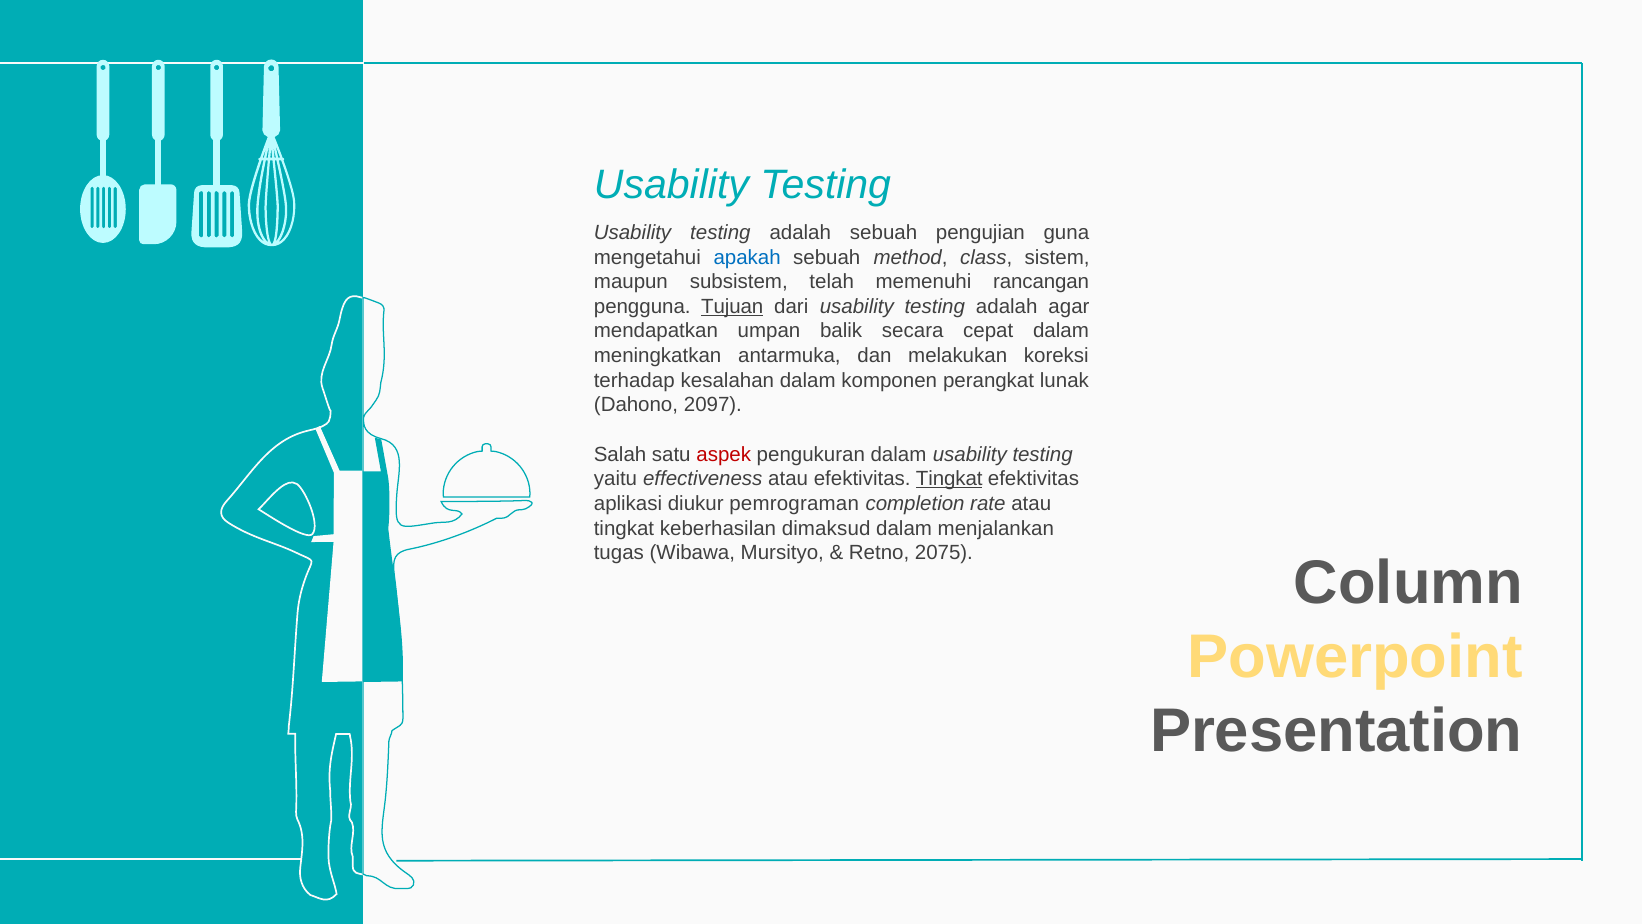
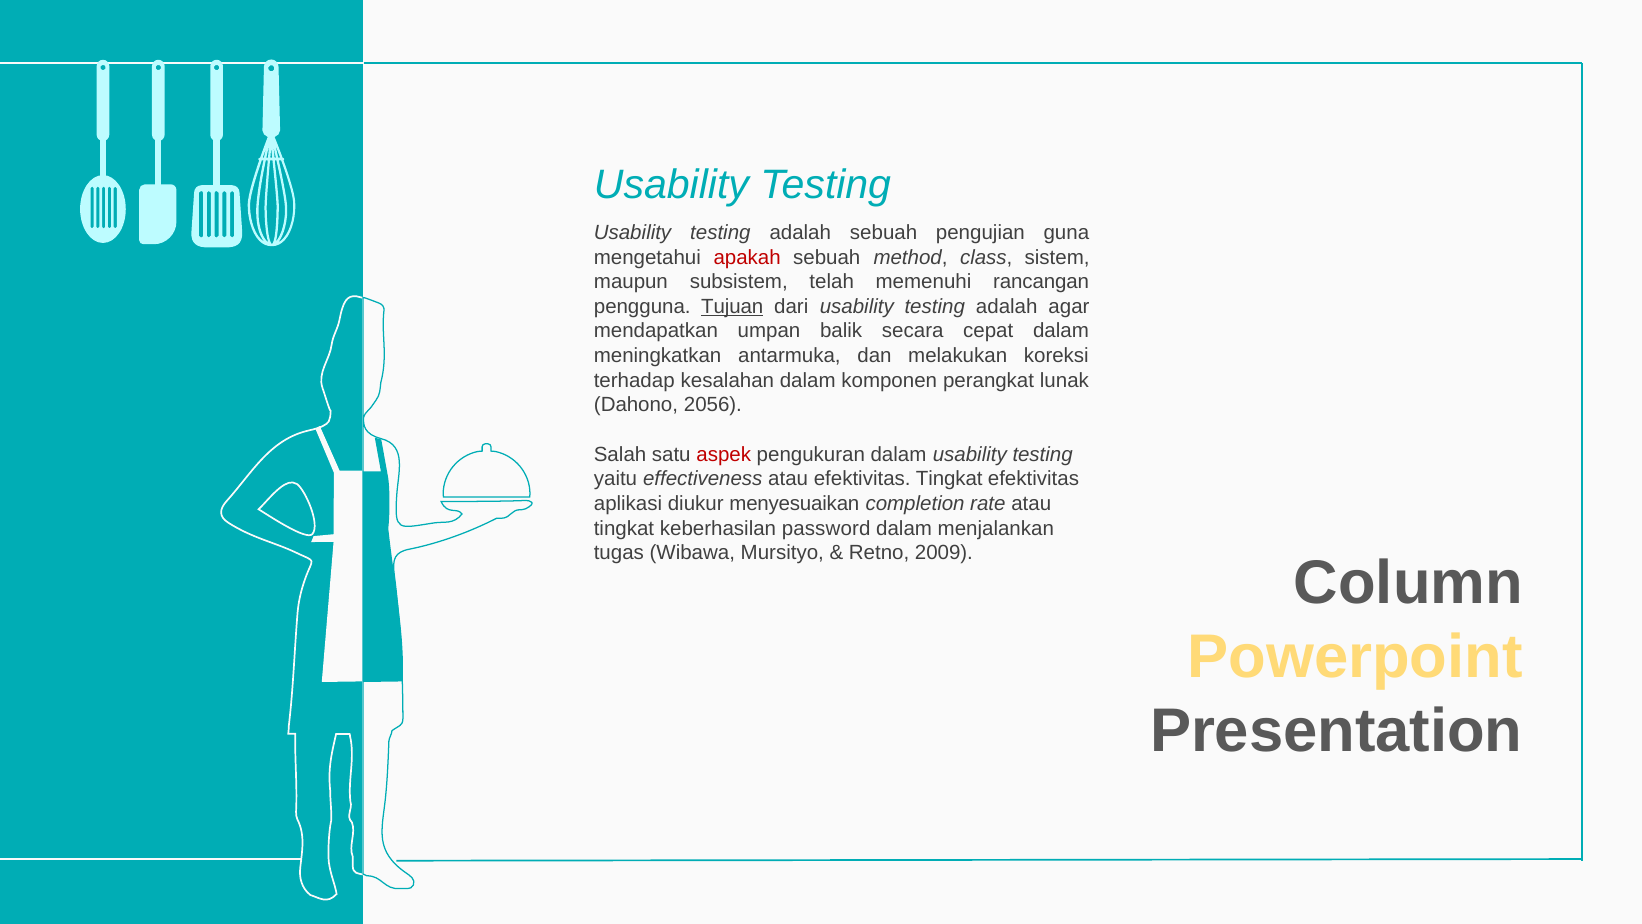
apakah colour: blue -> red (747, 257)
2097: 2097 -> 2056 (713, 405)
Tingkat underline: present -> none (949, 479)
pemrograman: pemrograman -> menyesuaikan (794, 503)
dimaksud: dimaksud -> password (826, 528)
2075: 2075 -> 2009 (944, 553)
